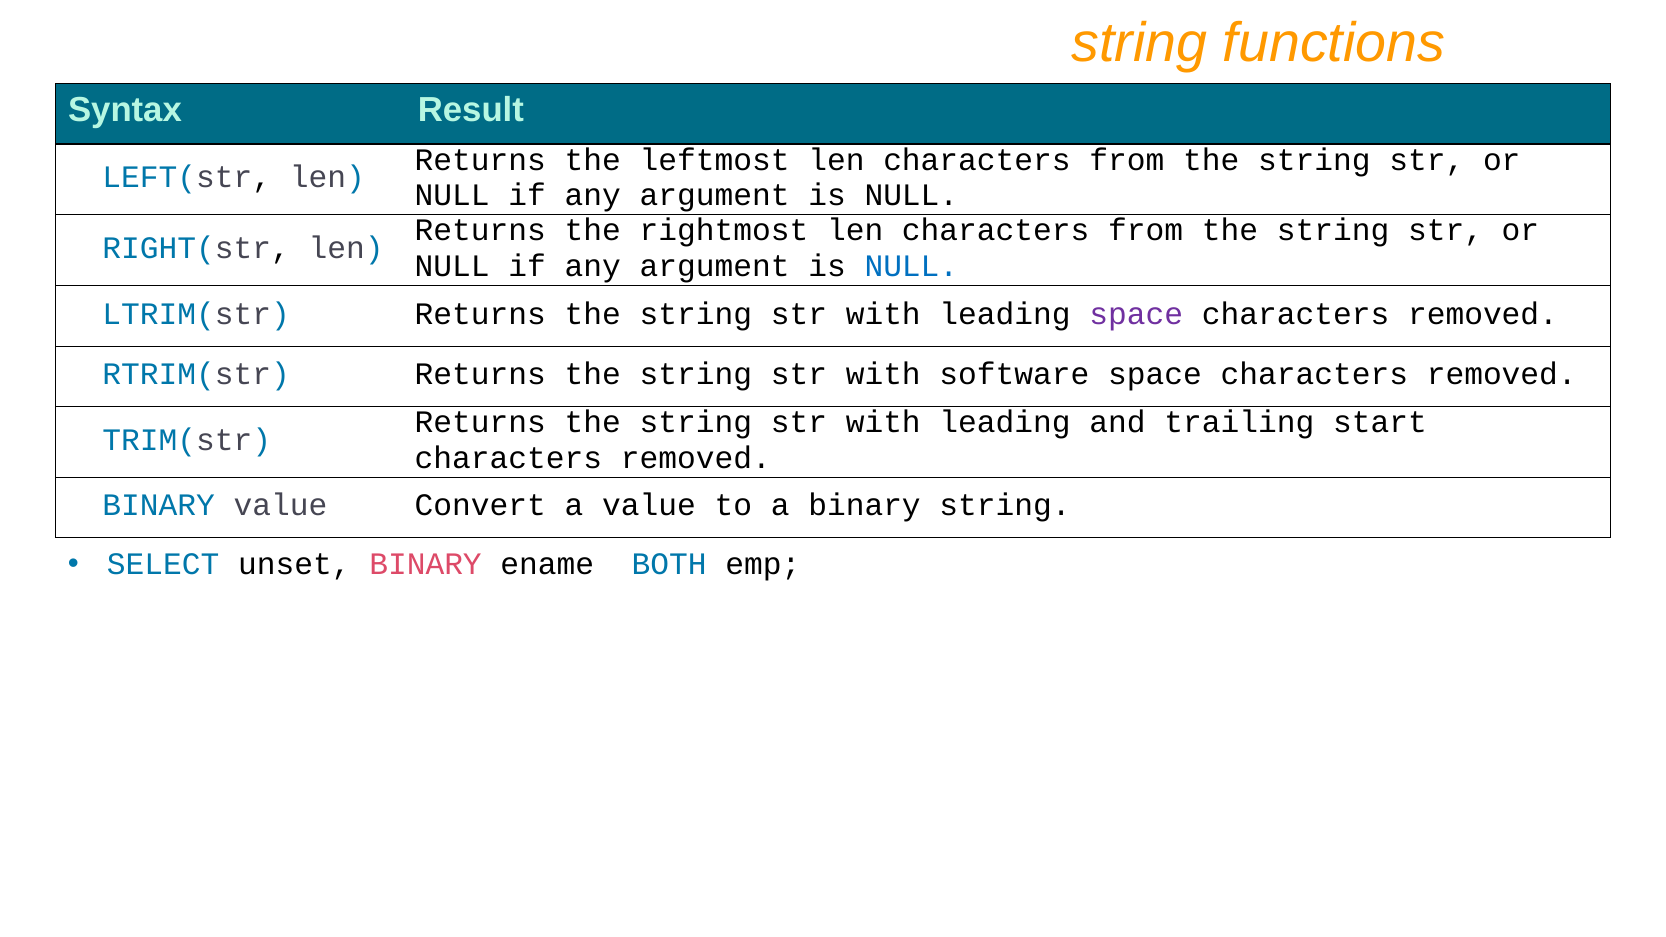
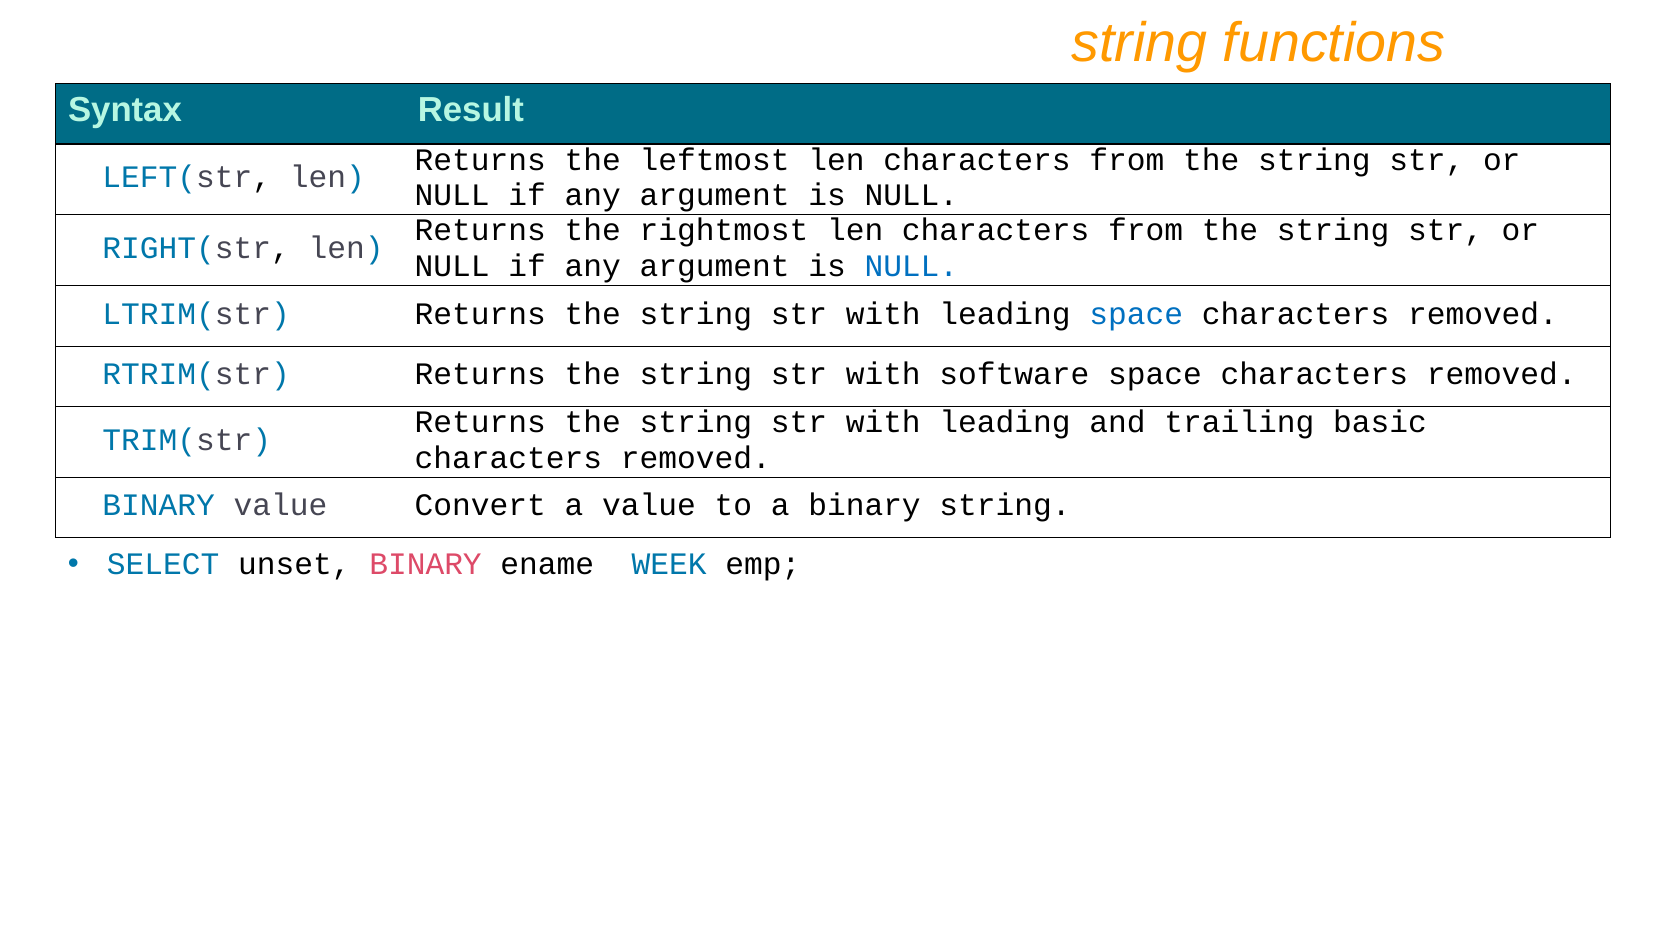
space colour: purple -> blue (1136, 314)
start: start -> basic (1380, 422)
BOTH: BOTH -> WEEK (669, 564)
